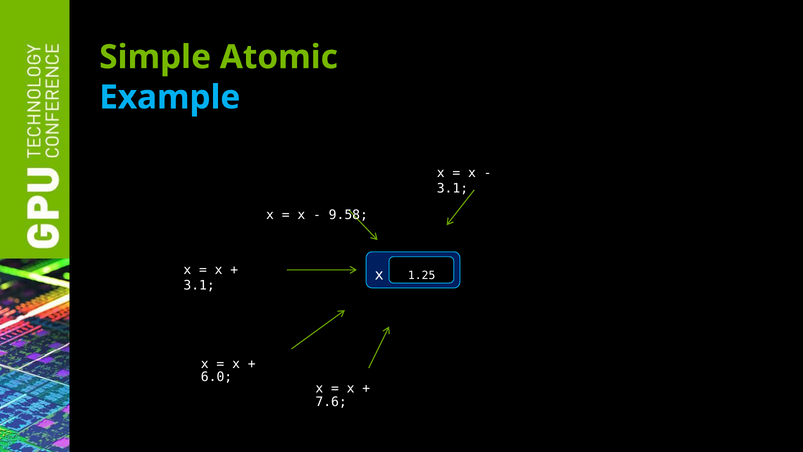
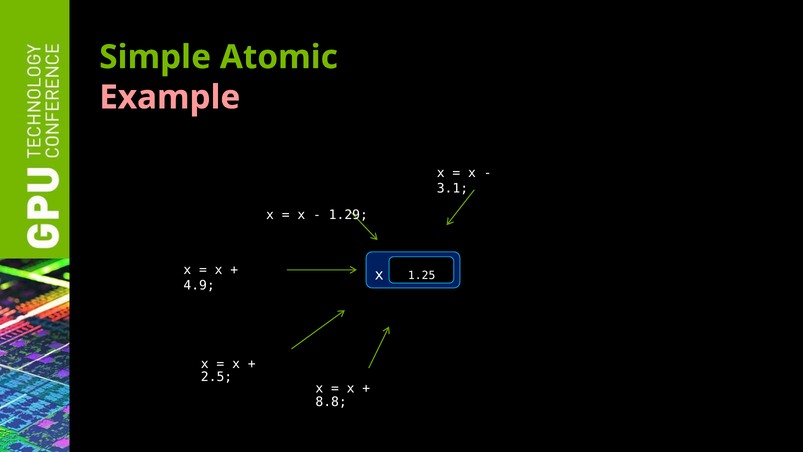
Example colour: light blue -> pink (170, 97)
9.58: 9.58 -> 1.29 (348, 215)
3.1: 3.1 -> 4.9 (199, 285)
6.0: 6.0 -> 2.5 (217, 377)
7.6: 7.6 -> 8.8 (331, 401)
